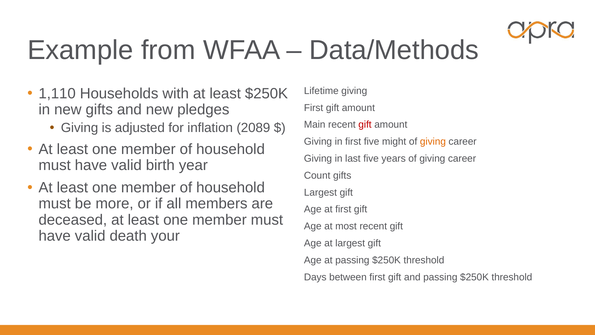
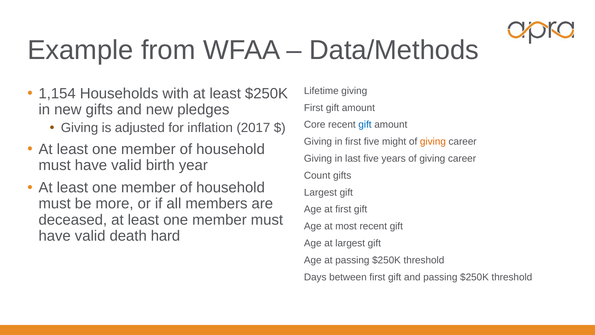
1,110: 1,110 -> 1,154 (57, 93)
Main: Main -> Core (315, 125)
gift colour: red -> blue (365, 125)
2089: 2089 -> 2017 (253, 128)
your: your -> hard (165, 236)
